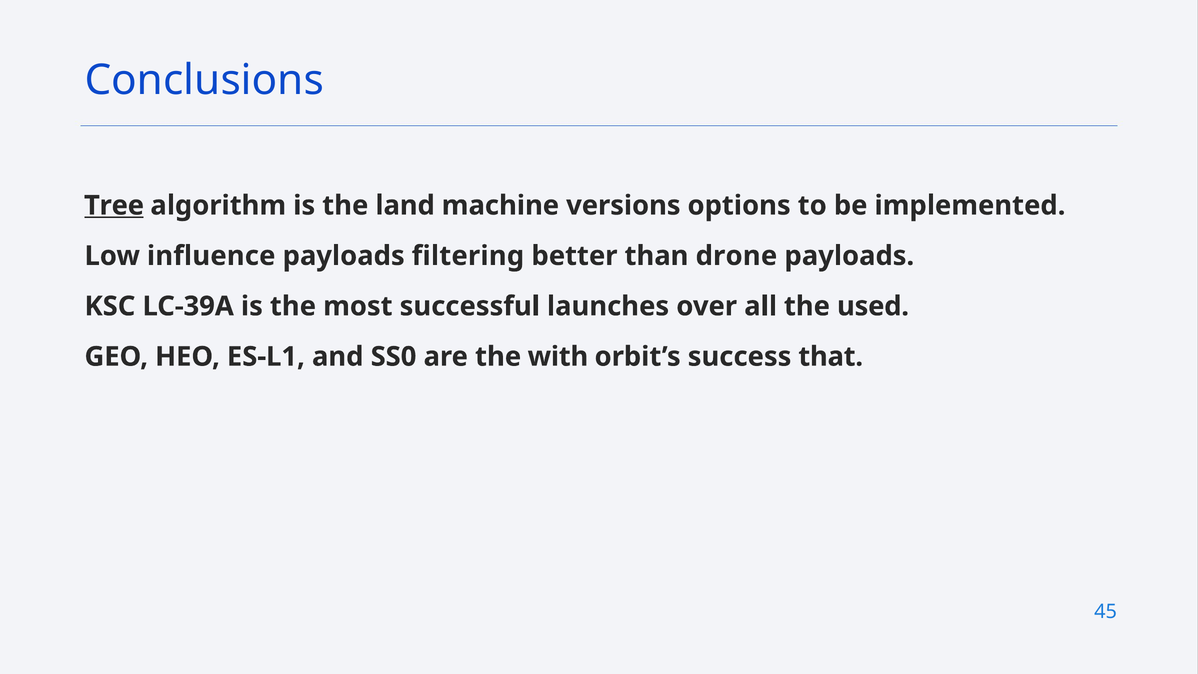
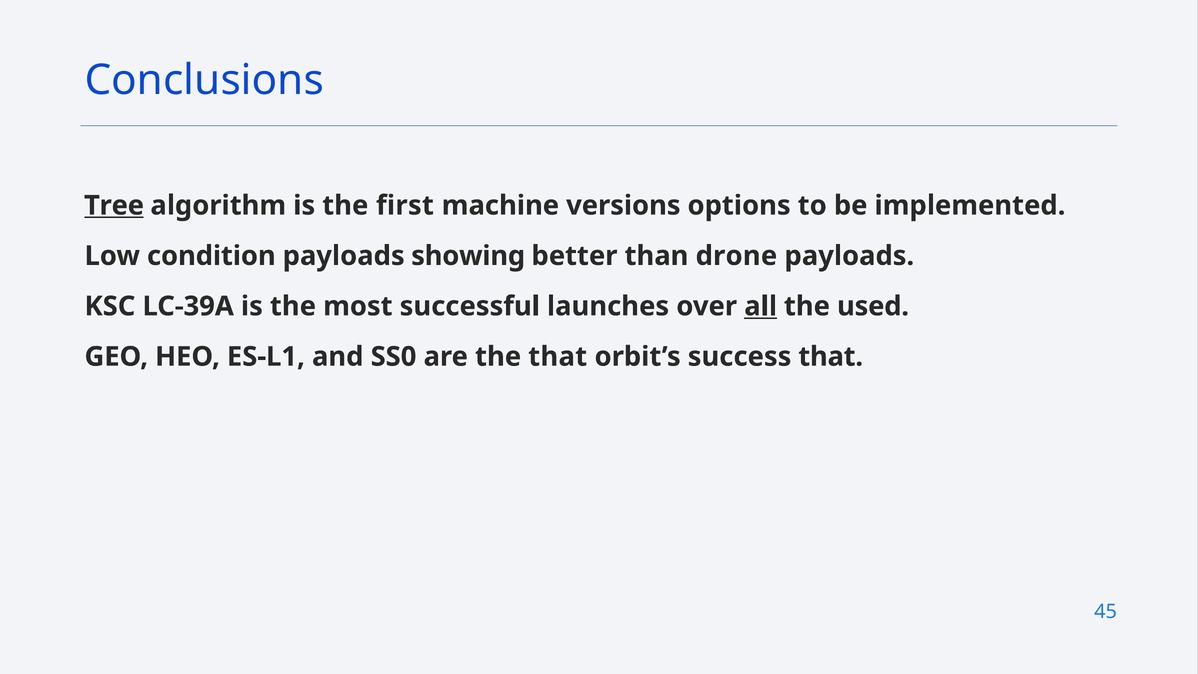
land: land -> first (405, 205)
influence: influence -> condition (211, 256)
filtering: filtering -> showing (468, 256)
all underline: none -> present (761, 306)
the with: with -> that (558, 357)
